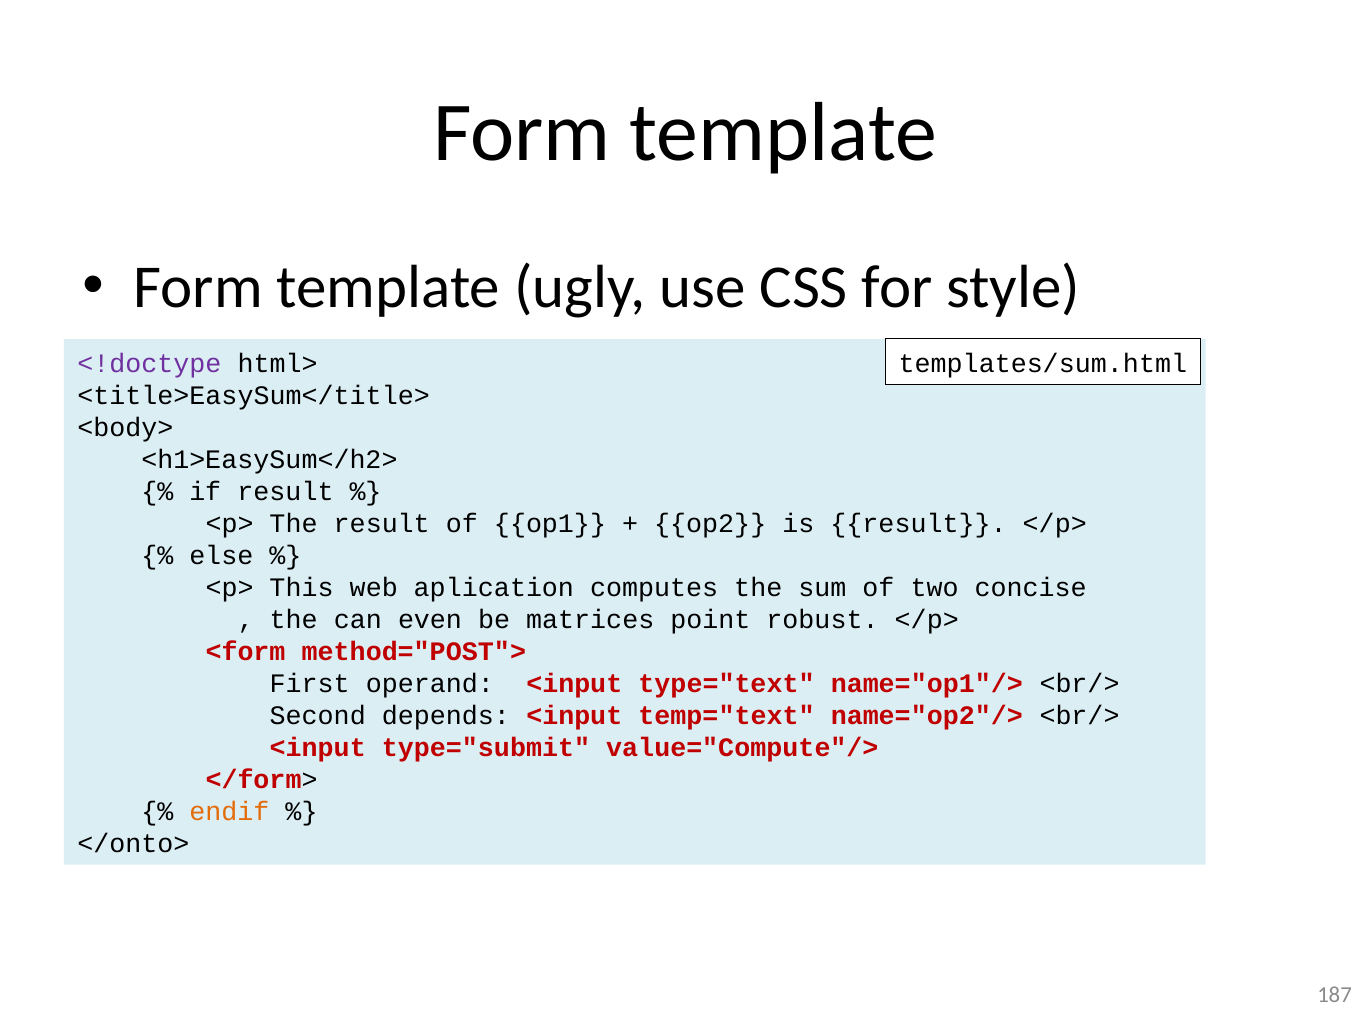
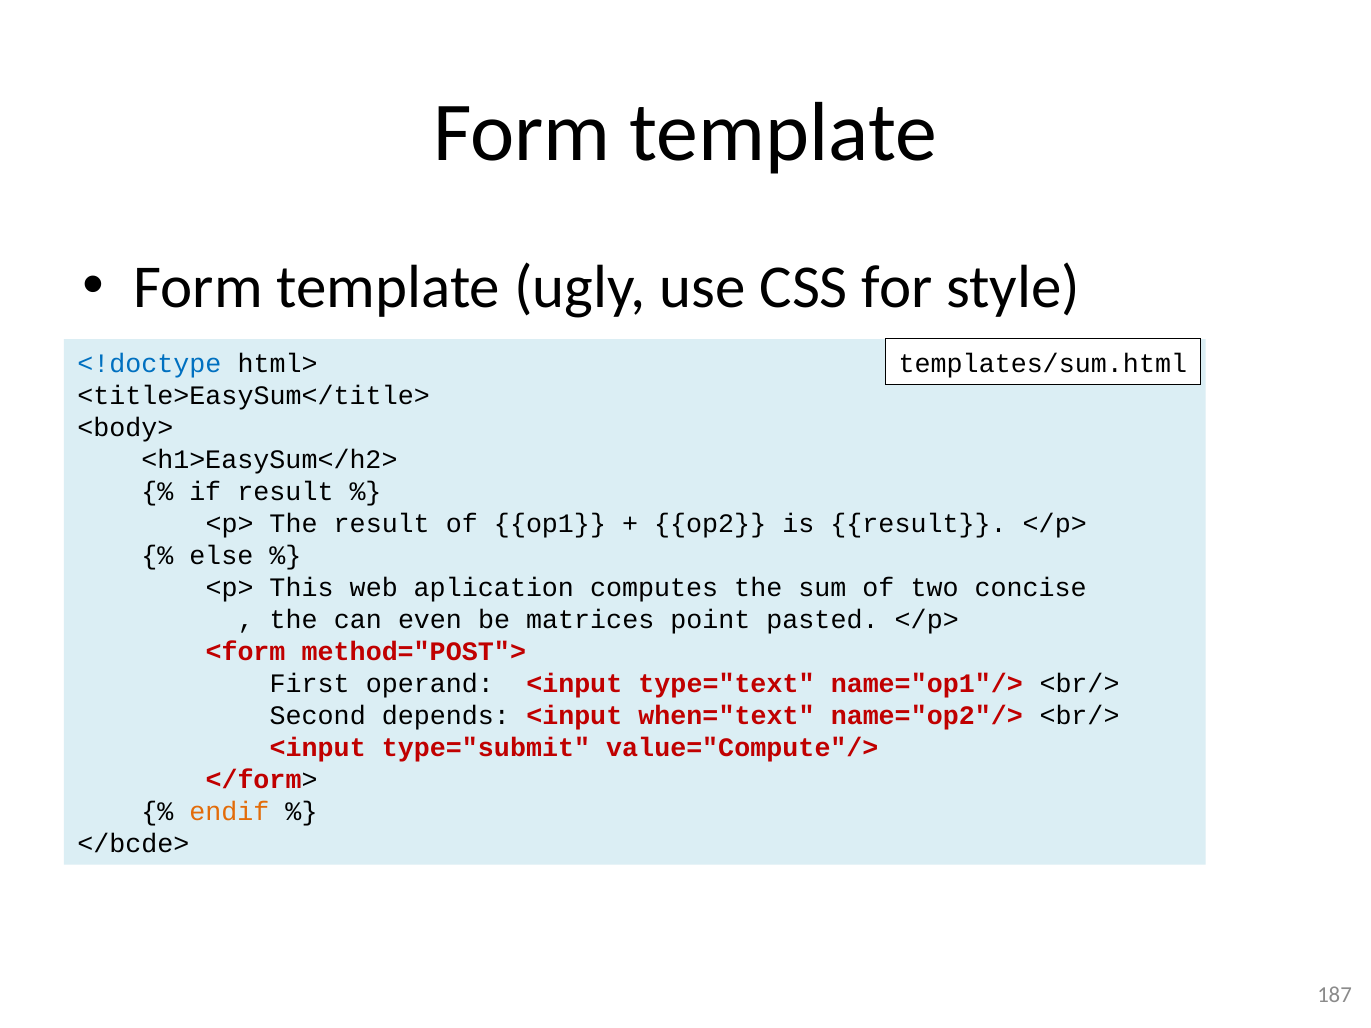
<!doctype colour: purple -> blue (149, 364)
robust: robust -> pasted (822, 620)
temp="text: temp="text -> when="text (727, 716)
</onto>: </onto> -> </bcde> (133, 844)
